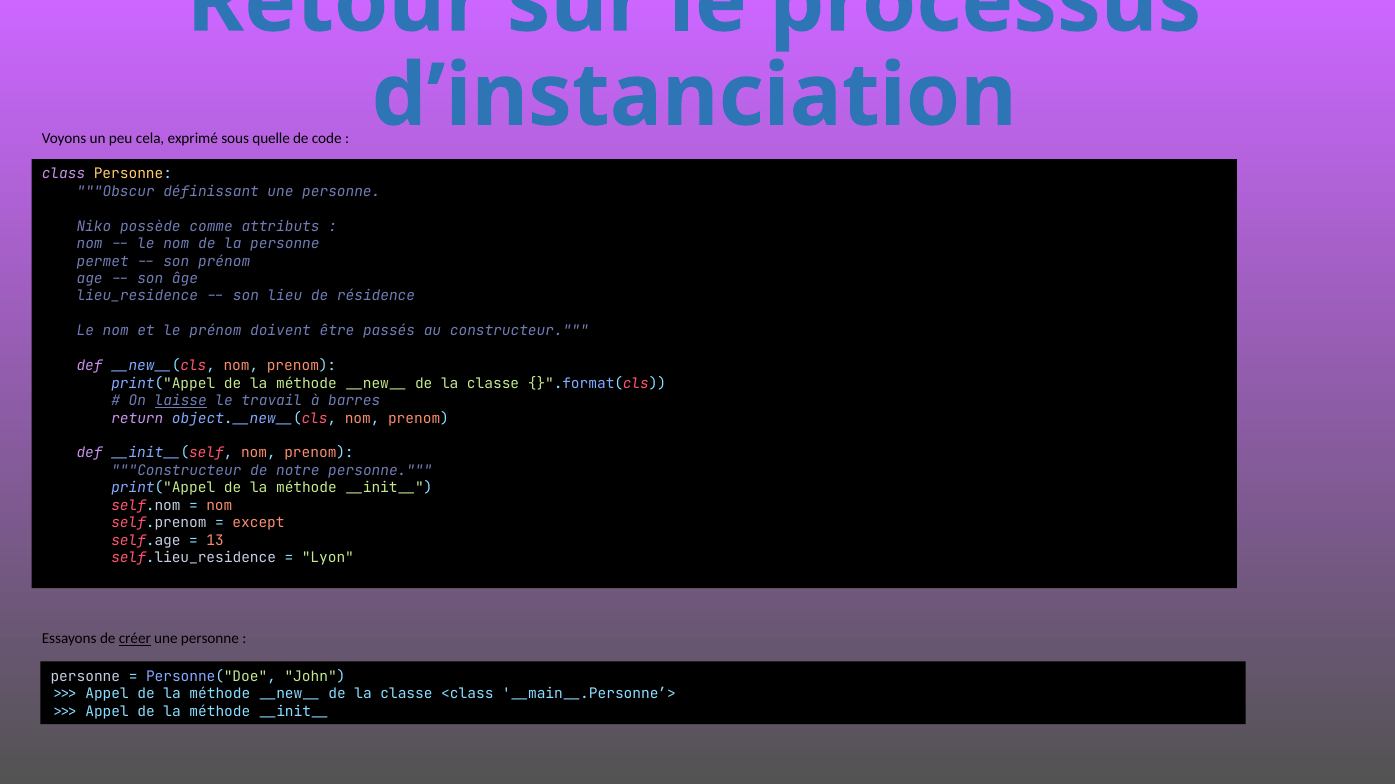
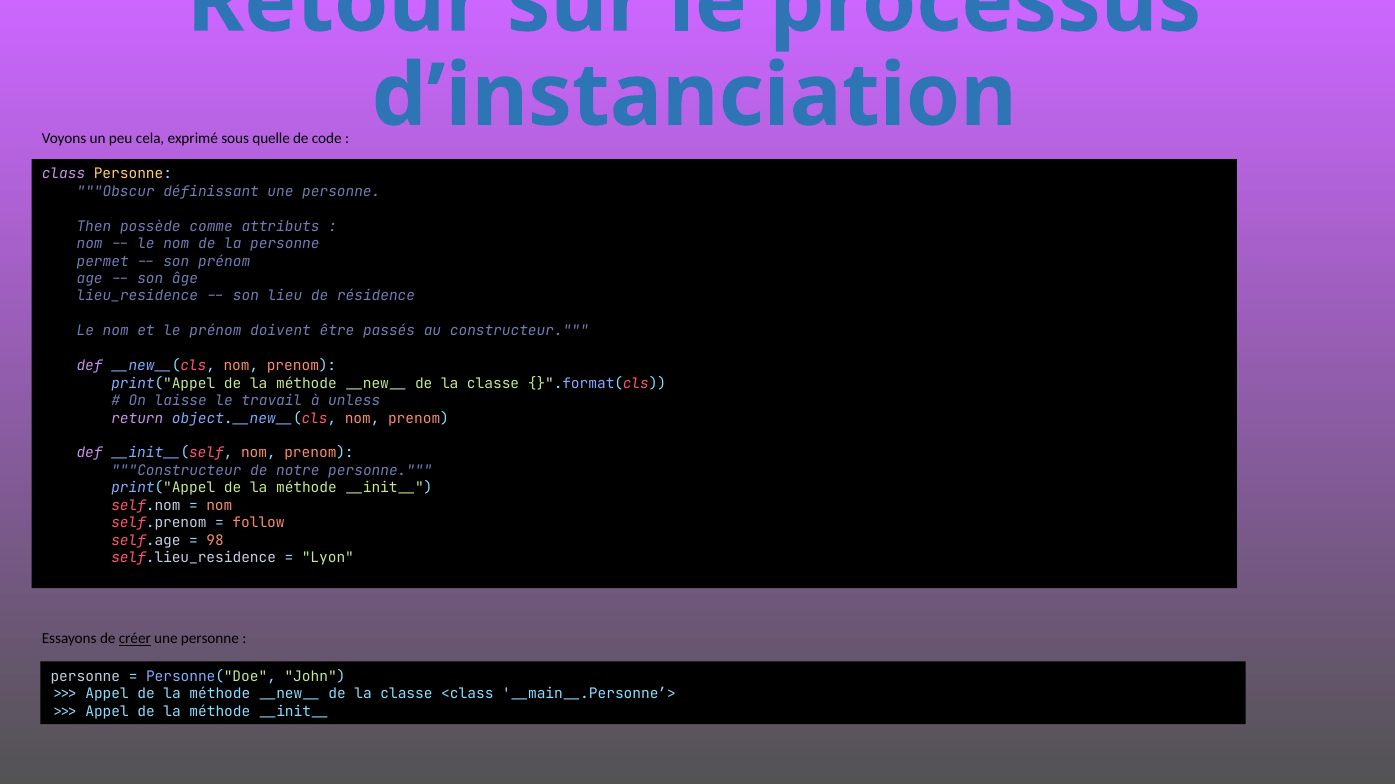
Niko: Niko -> Then (94, 227)
laisse underline: present -> none (181, 401)
barres: barres -> unless (354, 401)
except: except -> follow (259, 523)
13: 13 -> 98 (215, 541)
